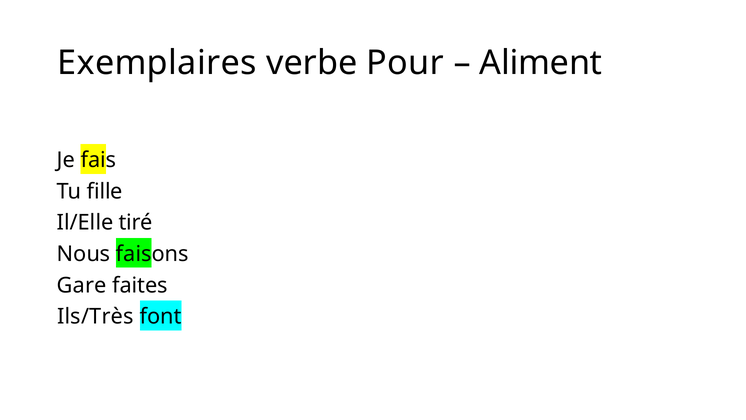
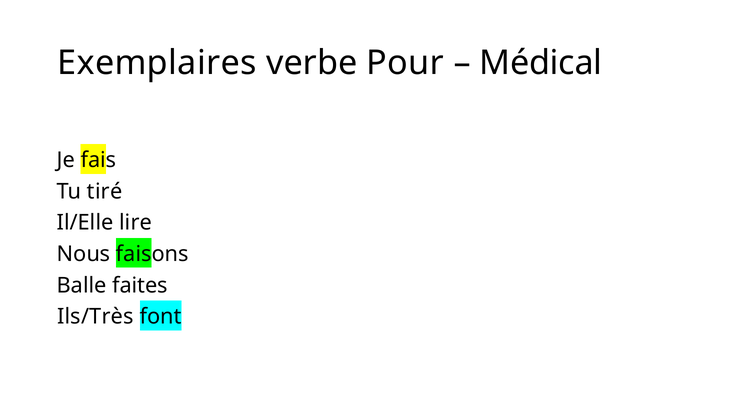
Aliment: Aliment -> Médical (541, 63)
fille: fille -> tiré (105, 191)
tiré: tiré -> lire (136, 223)
Gare: Gare -> Balle (82, 285)
